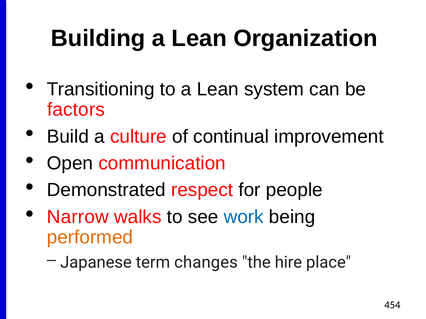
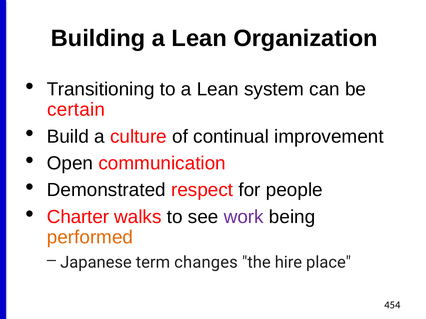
factors: factors -> certain (76, 110)
Narrow: Narrow -> Charter (78, 217)
work colour: blue -> purple (244, 217)
